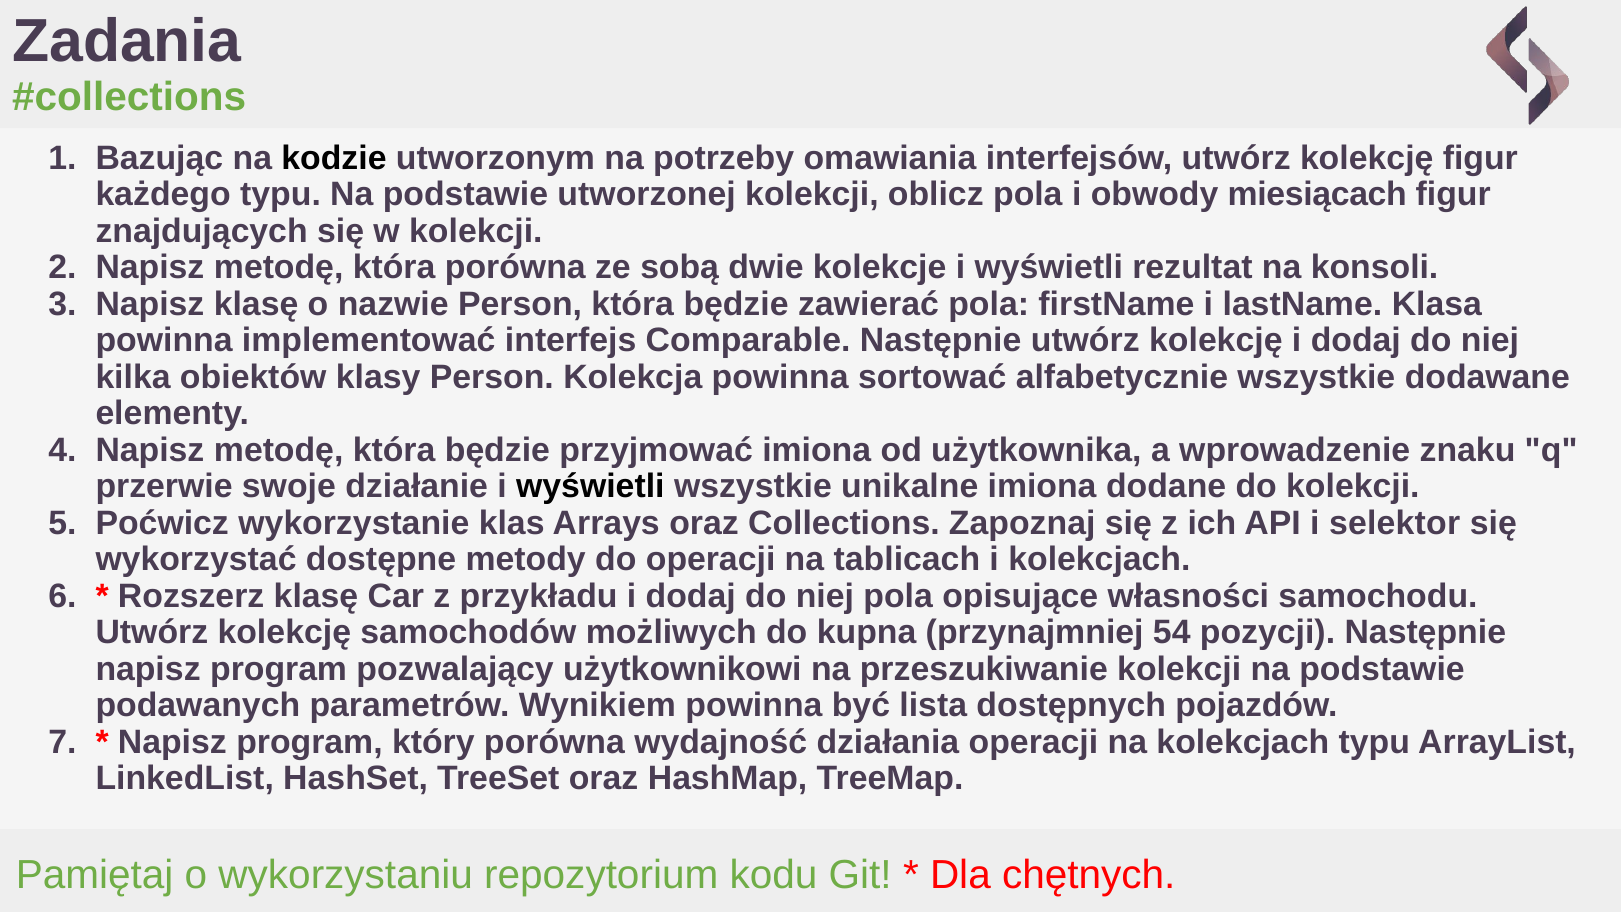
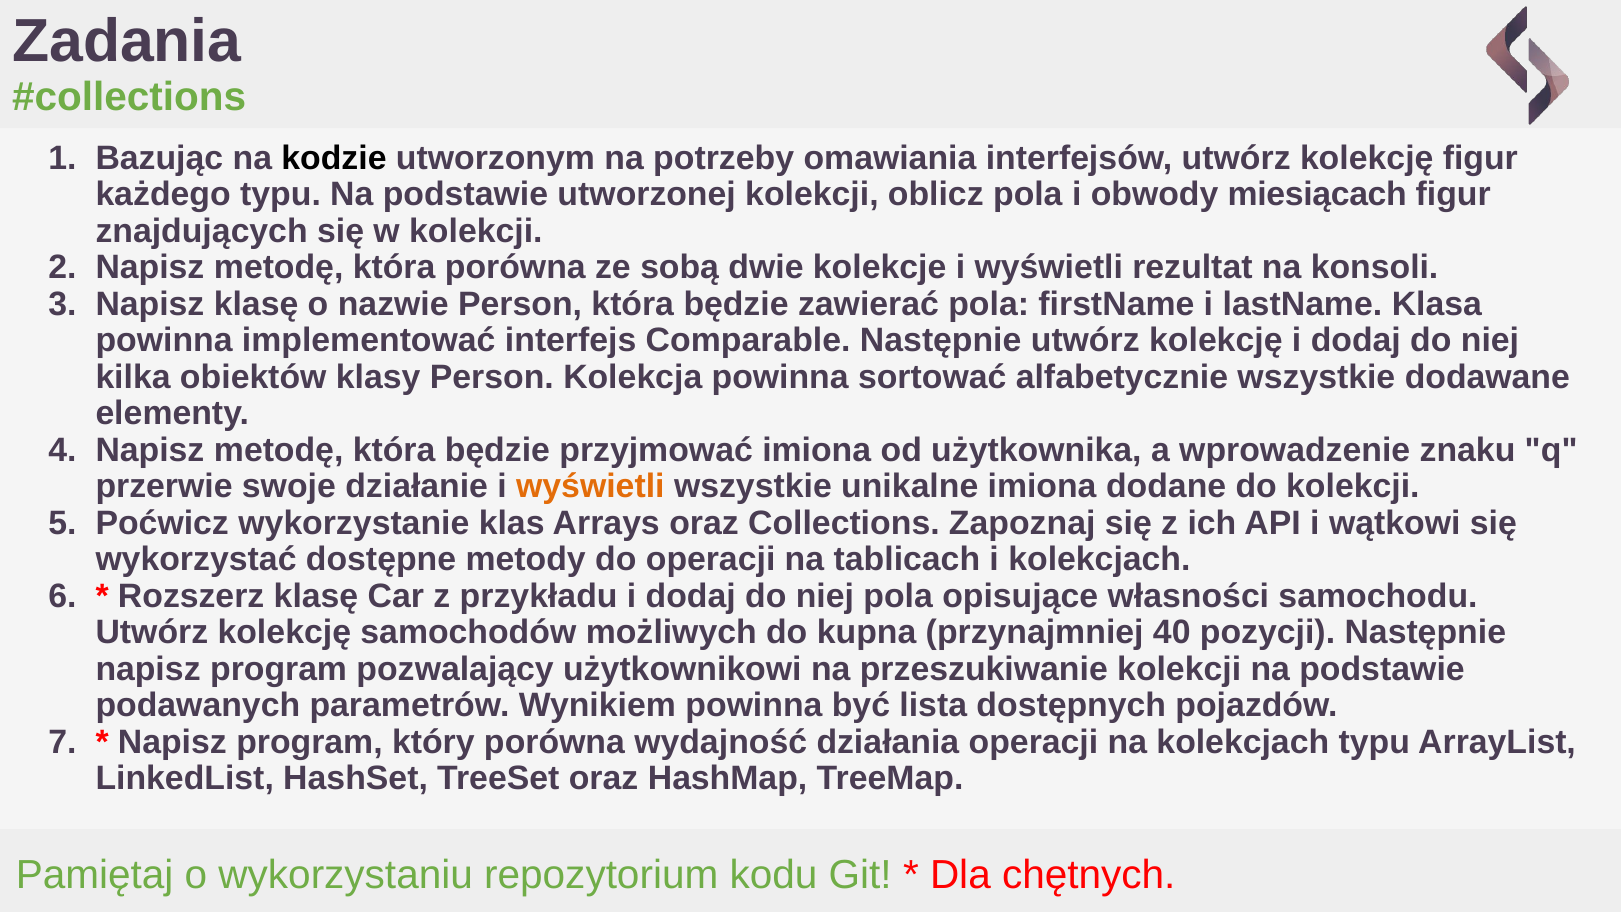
wyświetli colour: black -> orange (590, 486)
selektor: selektor -> wątkowi (1395, 523)
54: 54 -> 40 (1172, 632)
